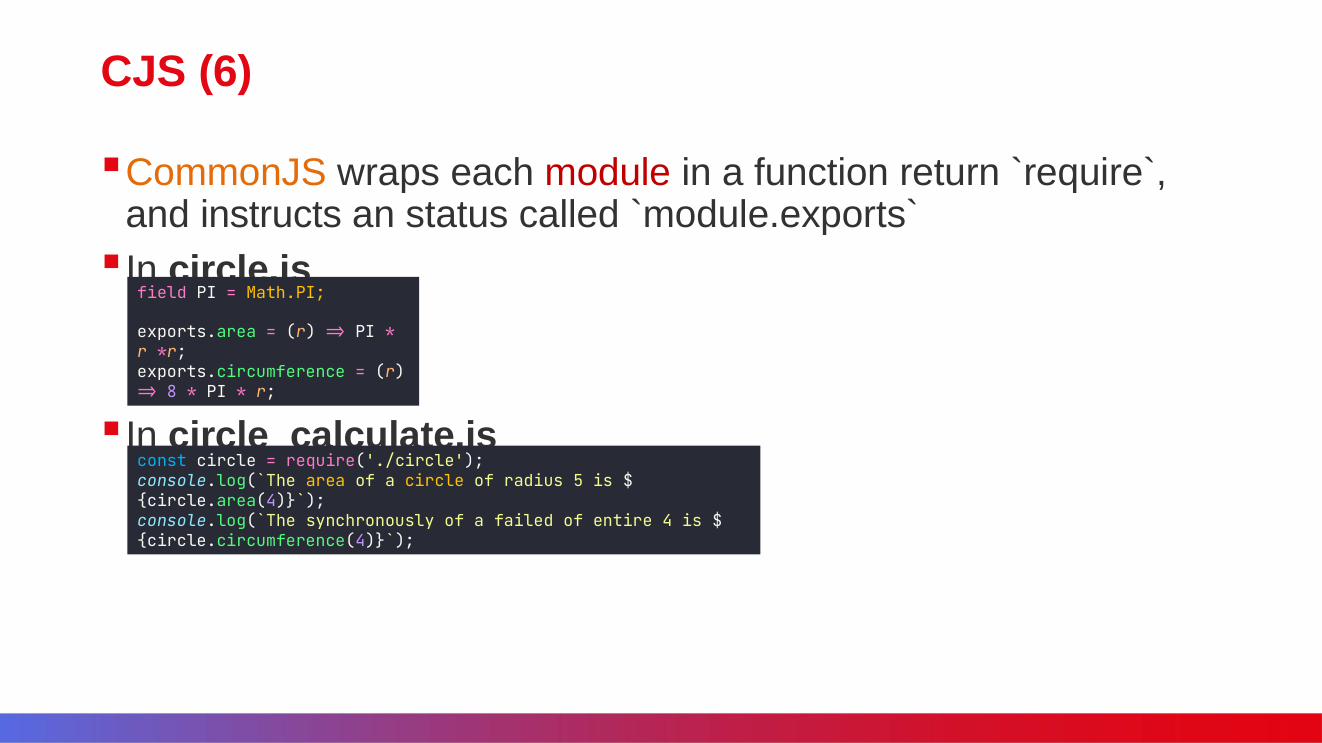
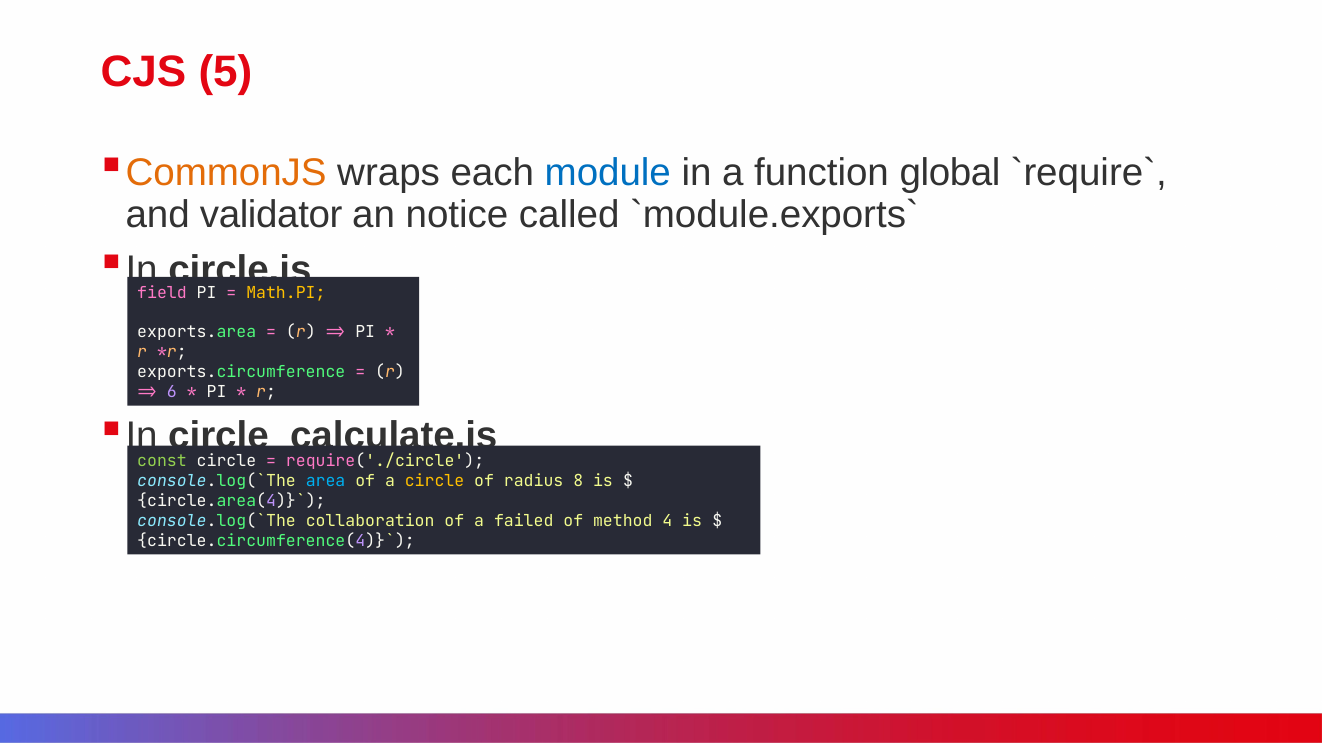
6: 6 -> 5 (225, 72)
module colour: red -> blue (608, 173)
return: return -> global (950, 173)
instructs: instructs -> validator (271, 215)
status: status -> notice (457, 215)
8: 8 -> 6 (172, 392)
const colour: light blue -> light green (162, 462)
area colour: yellow -> light blue (326, 482)
5: 5 -> 8 (578, 482)
synchronously: synchronously -> collaboration (370, 521)
entire: entire -> method (623, 521)
